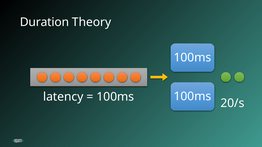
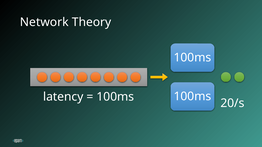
Duration: Duration -> Network (44, 22)
